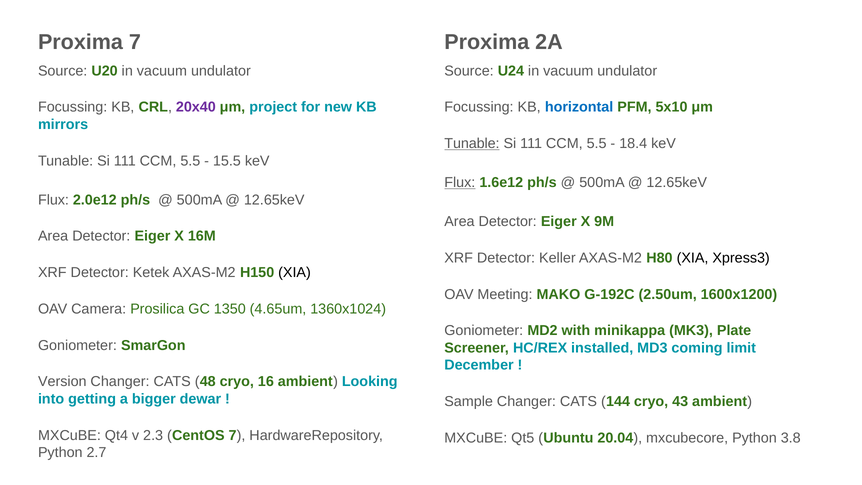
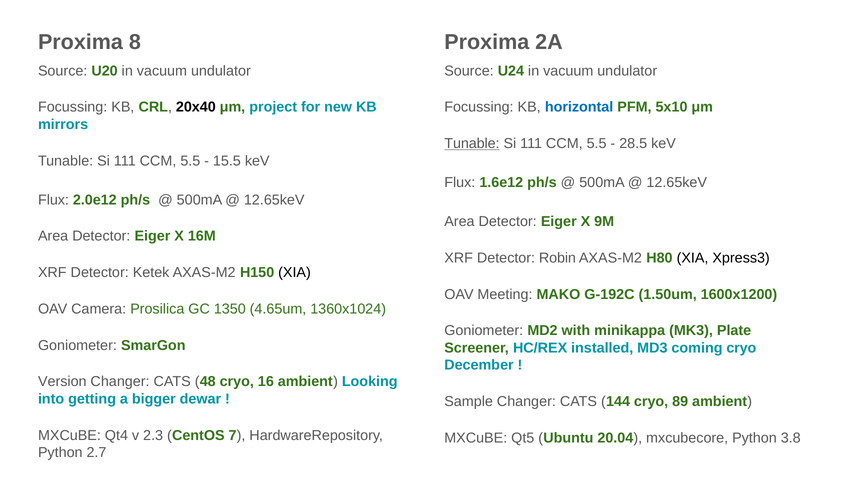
Proxima 7: 7 -> 8 (135, 42)
20x40 colour: purple -> black (196, 107)
18.4: 18.4 -> 28.5 (633, 144)
Flux underline: present -> none (460, 183)
Keller: Keller -> Robin (557, 258)
2.50um: 2.50um -> 1.50um (668, 294)
coming limit: limit -> cryo (741, 348)
43: 43 -> 89 (680, 401)
